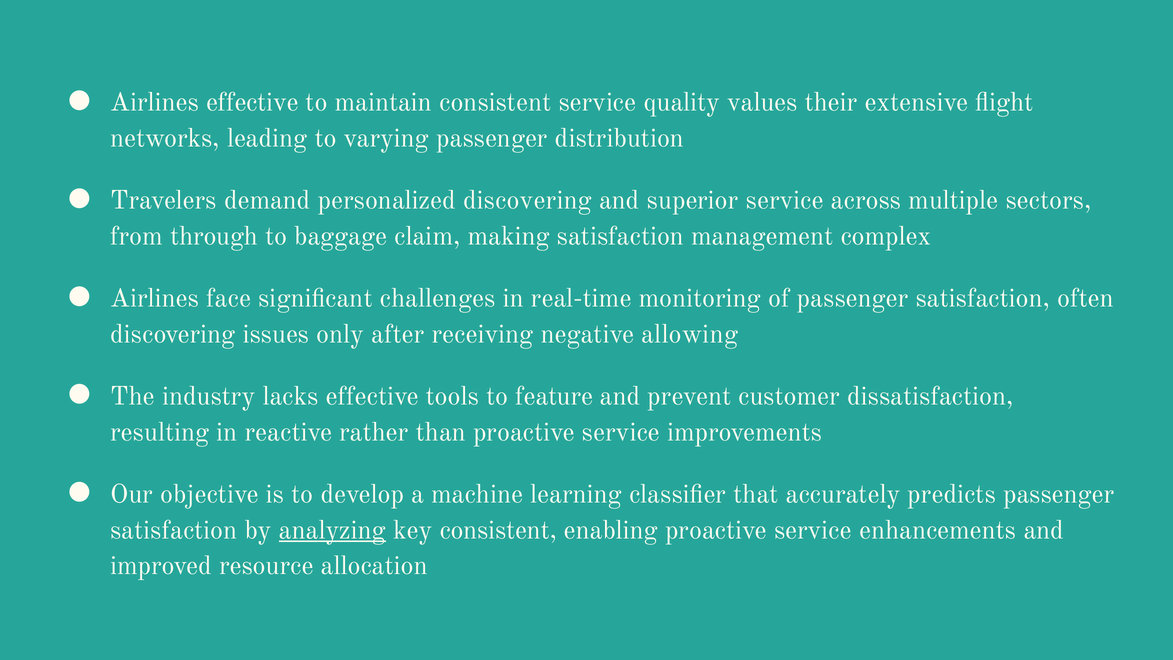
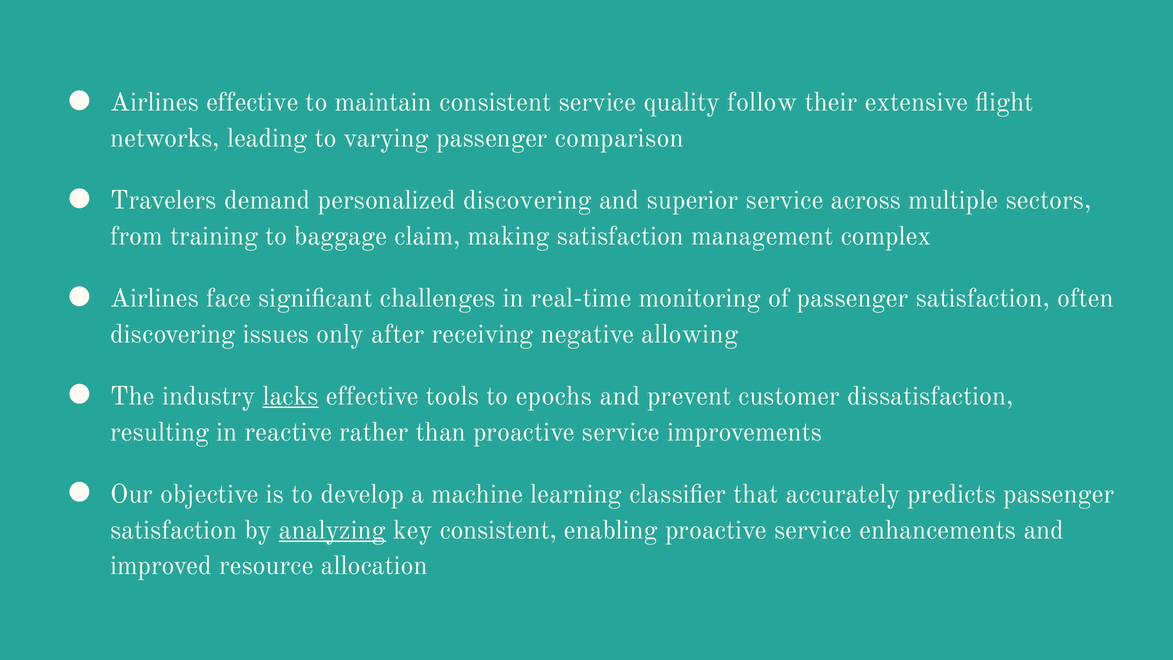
values: values -> follow (762, 102)
distribution: distribution -> comparison (619, 138)
through: through -> training (214, 236)
lacks underline: none -> present (291, 396)
feature: feature -> epochs (554, 396)
